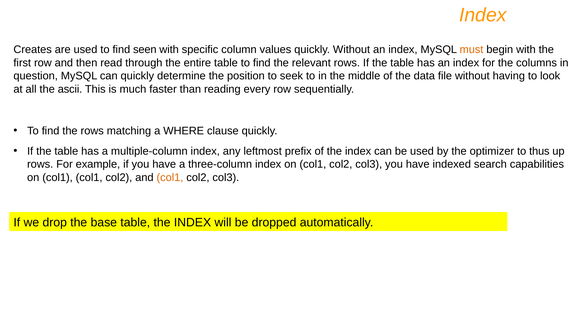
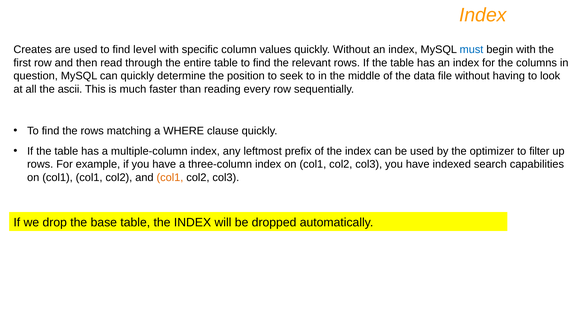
seen: seen -> level (145, 50)
must colour: orange -> blue (472, 50)
thus: thus -> filter (539, 151)
